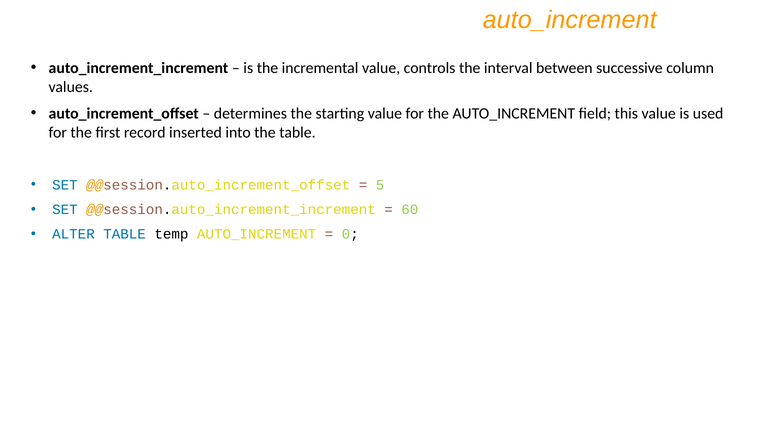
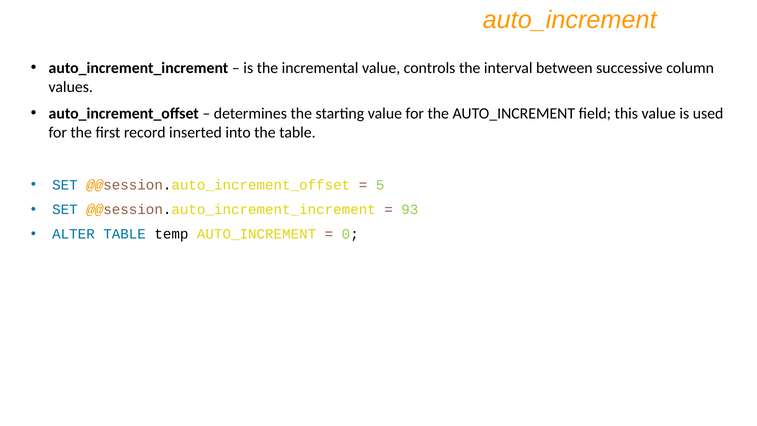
60: 60 -> 93 (410, 210)
